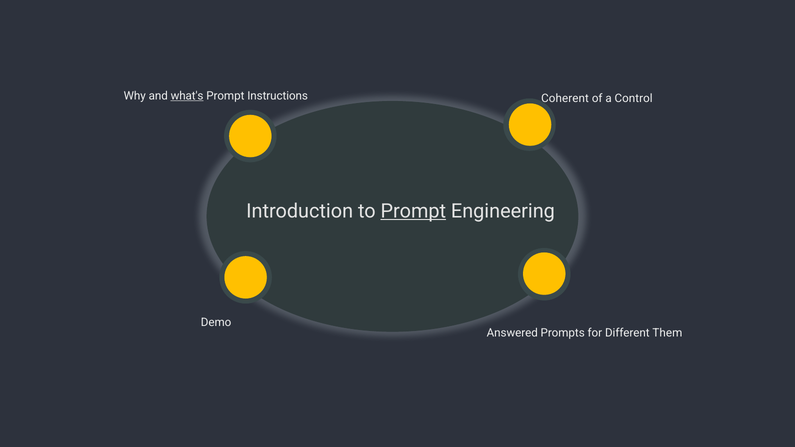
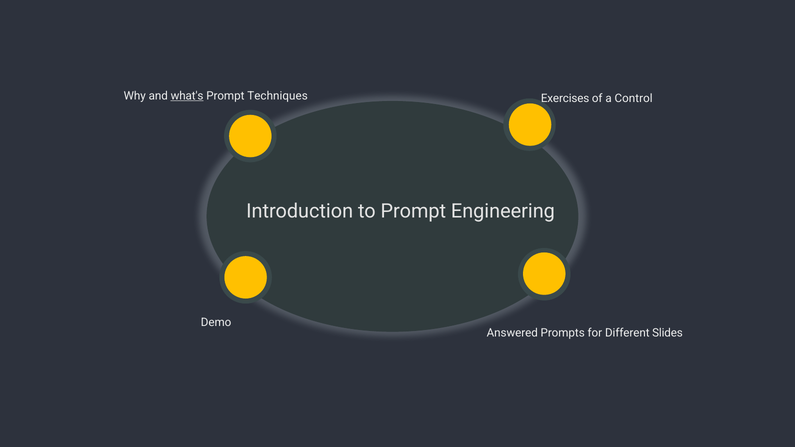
Instructions: Instructions -> Techniques (278, 96)
Coherent: Coherent -> Exercises (565, 98)
Prompt underline: present -> none (413, 211)
Them: Them -> Slides (667, 333)
